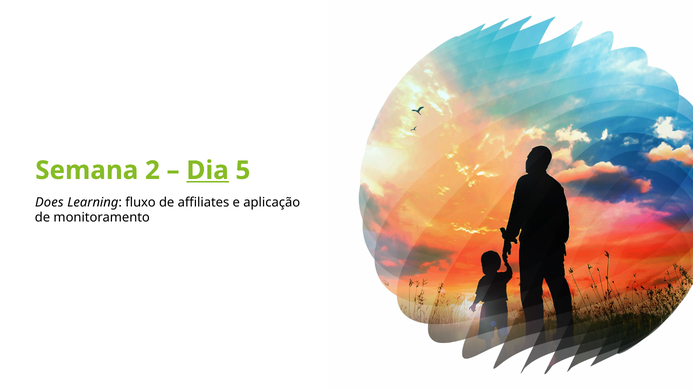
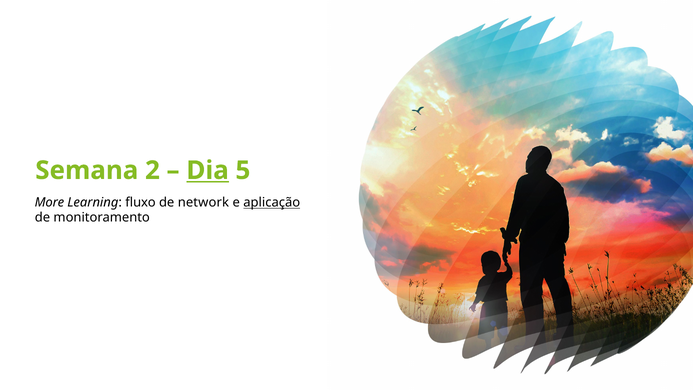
Does: Does -> More (49, 202)
affiliates: affiliates -> network (203, 202)
aplicação underline: none -> present (272, 202)
